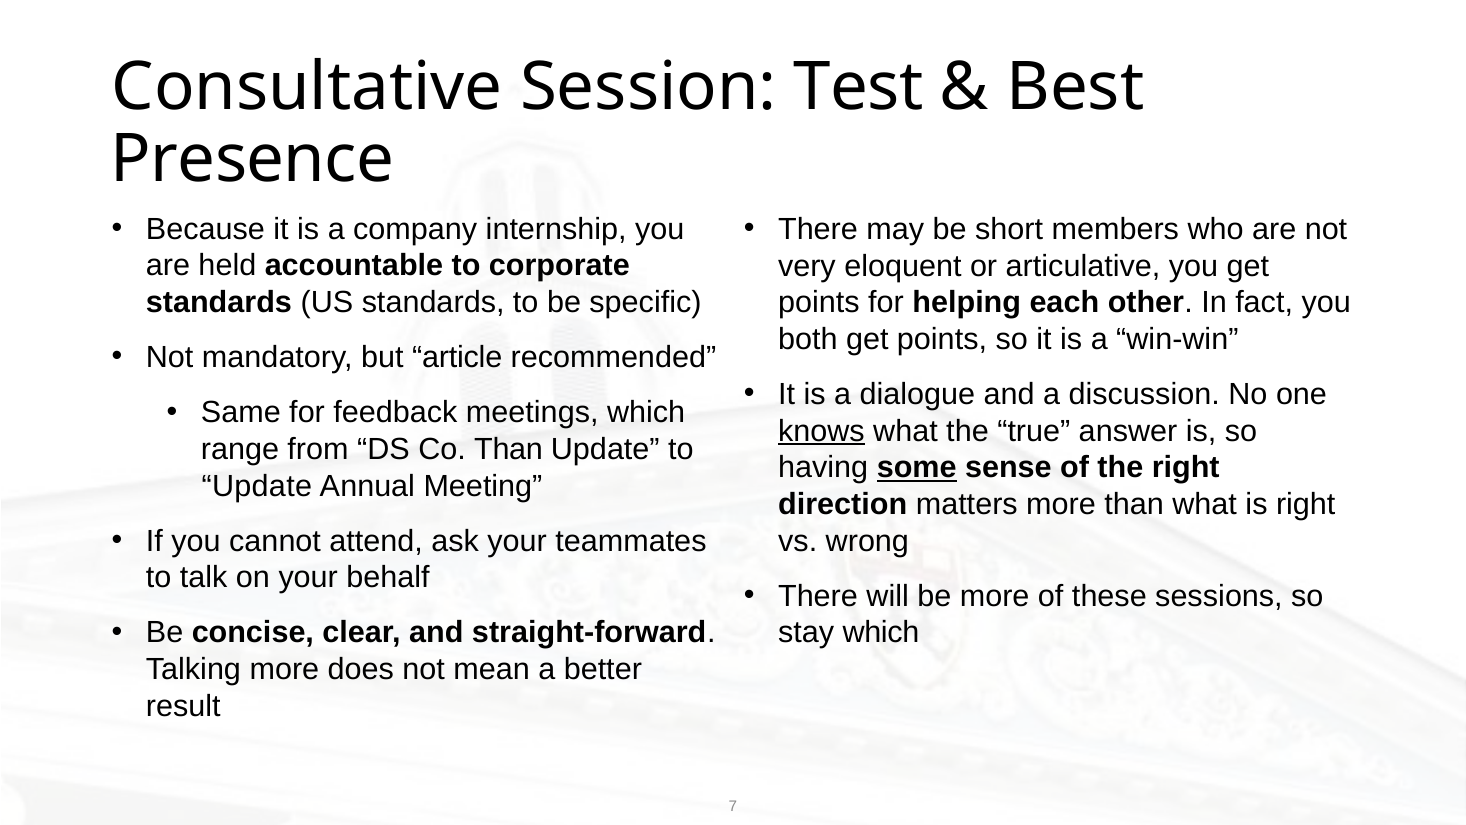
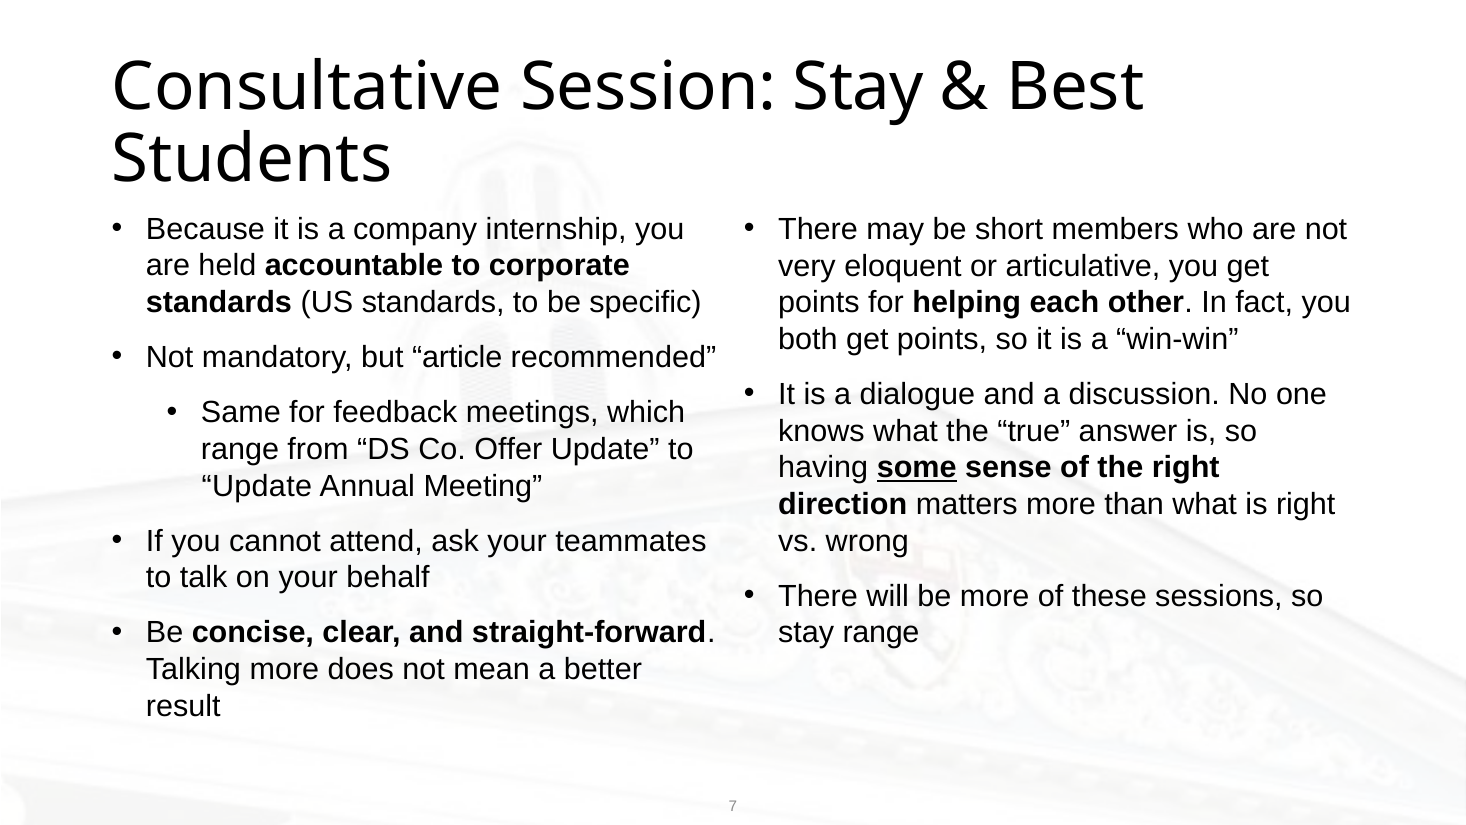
Session Test: Test -> Stay (859, 87)
Presence: Presence -> Students (252, 159)
knows underline: present -> none (821, 431)
Co Than: Than -> Offer (508, 449)
stay which: which -> range (881, 633)
